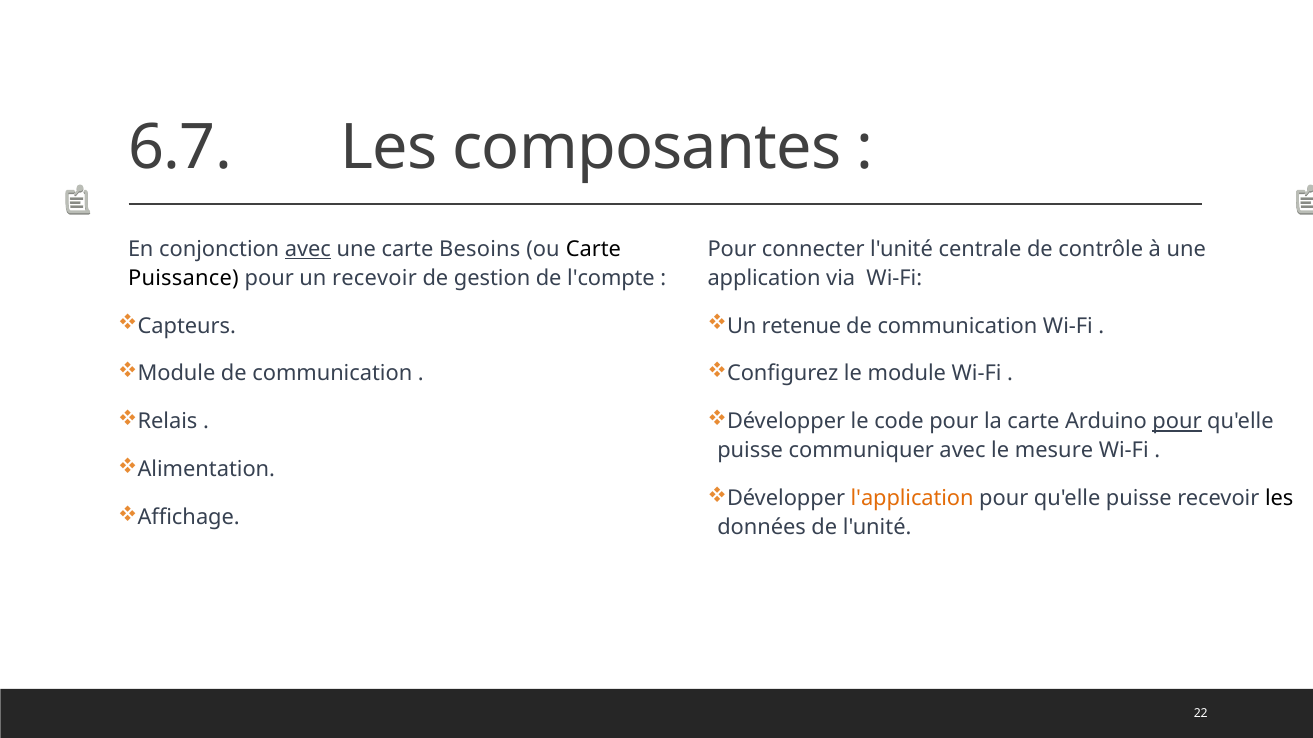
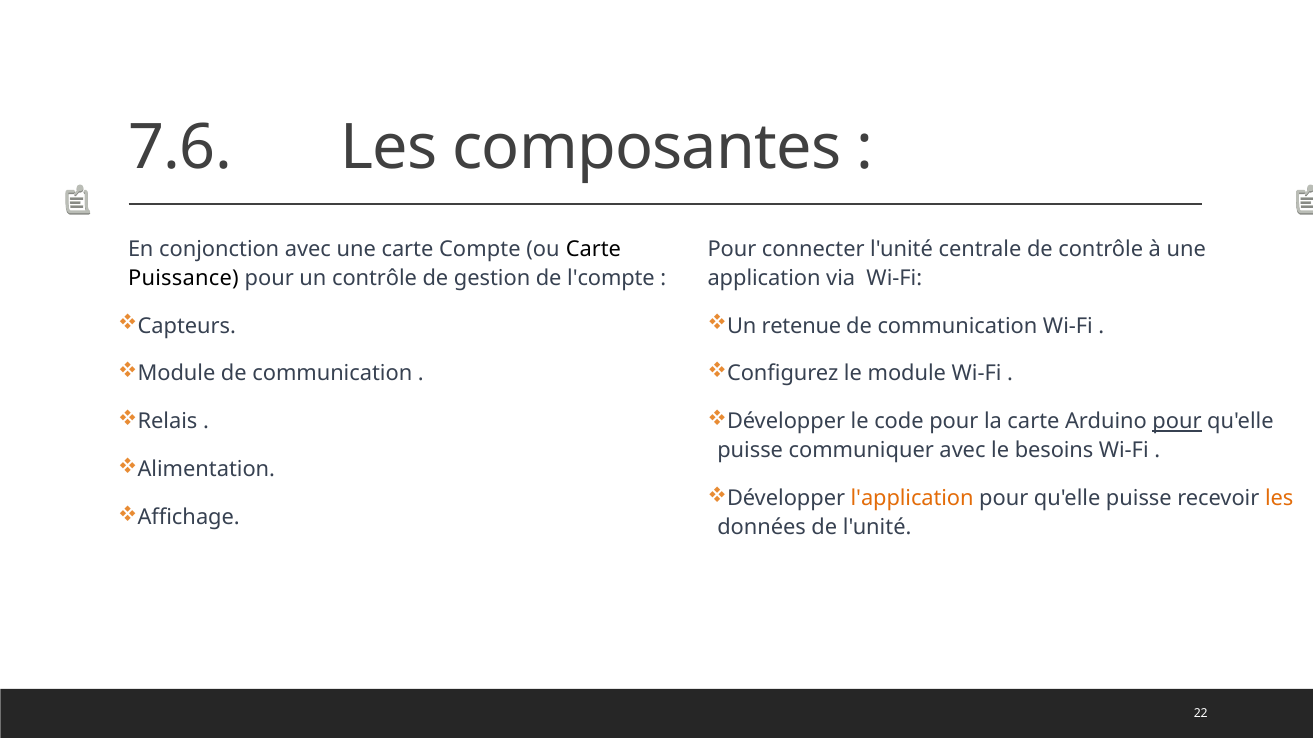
6.7: 6.7 -> 7.6 (180, 148)
avec underline: present -> none (308, 249)
Besoins: Besoins -> Compte (480, 249)
un recevoir: recevoir -> contrôle (375, 278)
mesure: mesure -> besoins (1054, 451)
les colour: black -> orange (1279, 499)
